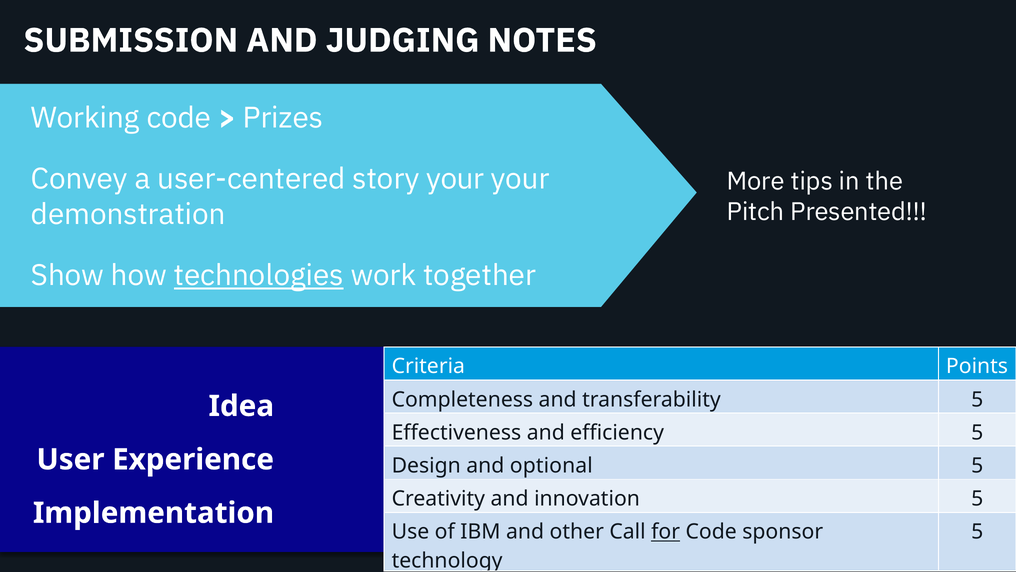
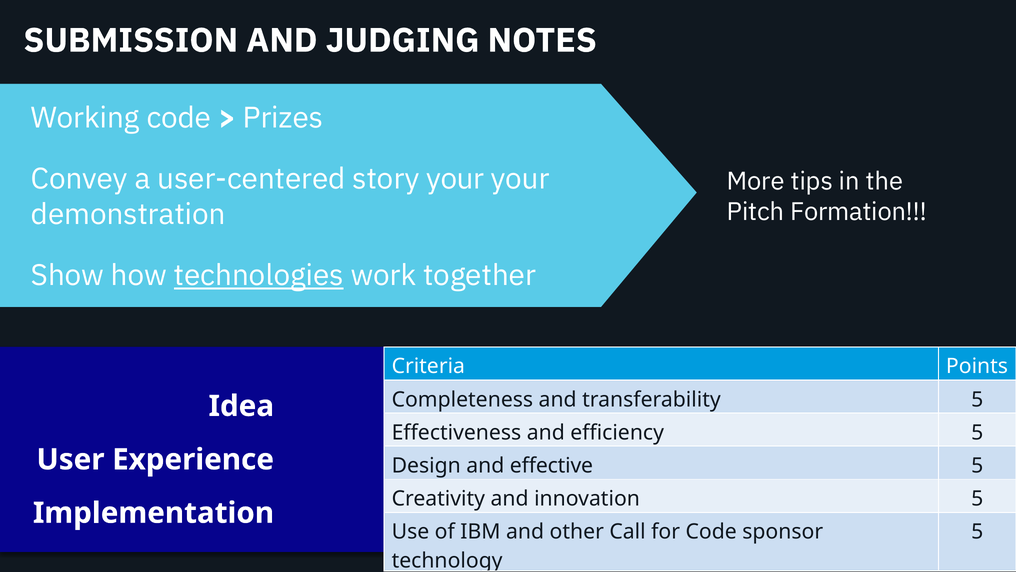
Presented: Presented -> Formation (859, 212)
optional: optional -> effective (551, 465)
for underline: present -> none (666, 531)
